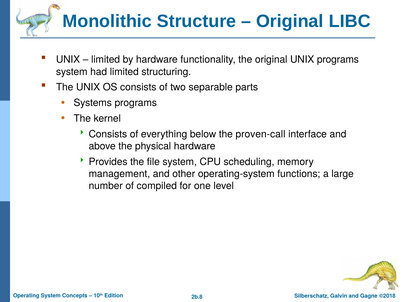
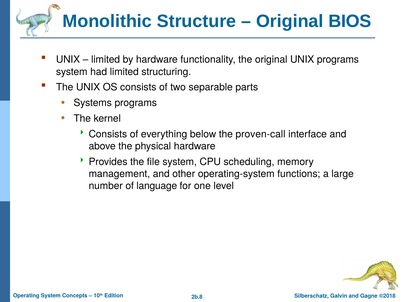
LIBC: LIBC -> BIOS (350, 21)
compiled: compiled -> language (157, 186)
